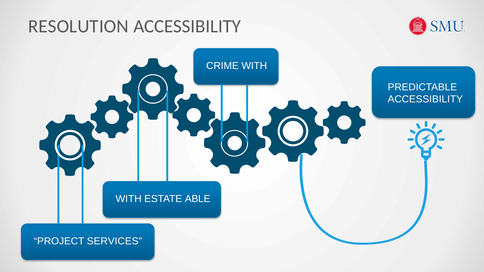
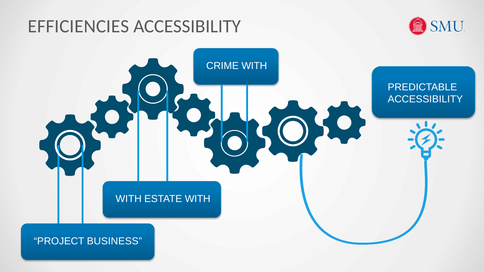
RESOLUTION: RESOLUTION -> EFFICIENCIES (78, 26)
ESTATE ABLE: ABLE -> WITH (198, 199)
SERVICES: SERVICES -> BUSINESS (114, 241)
